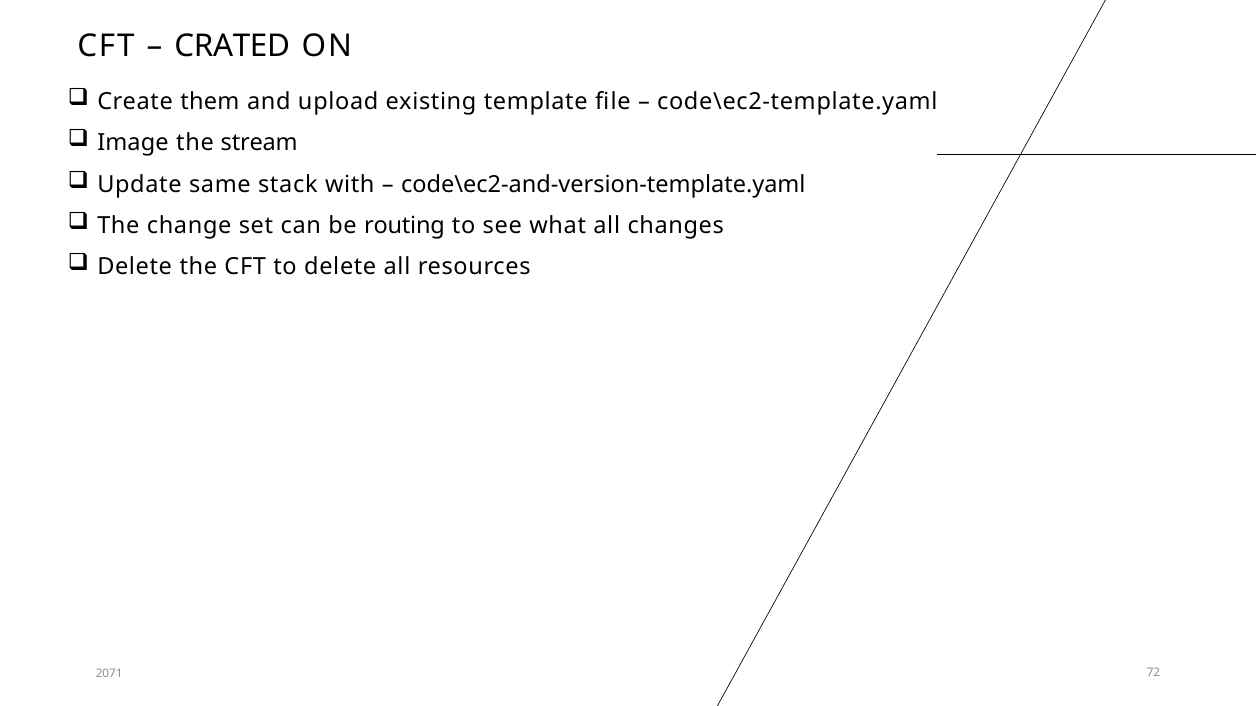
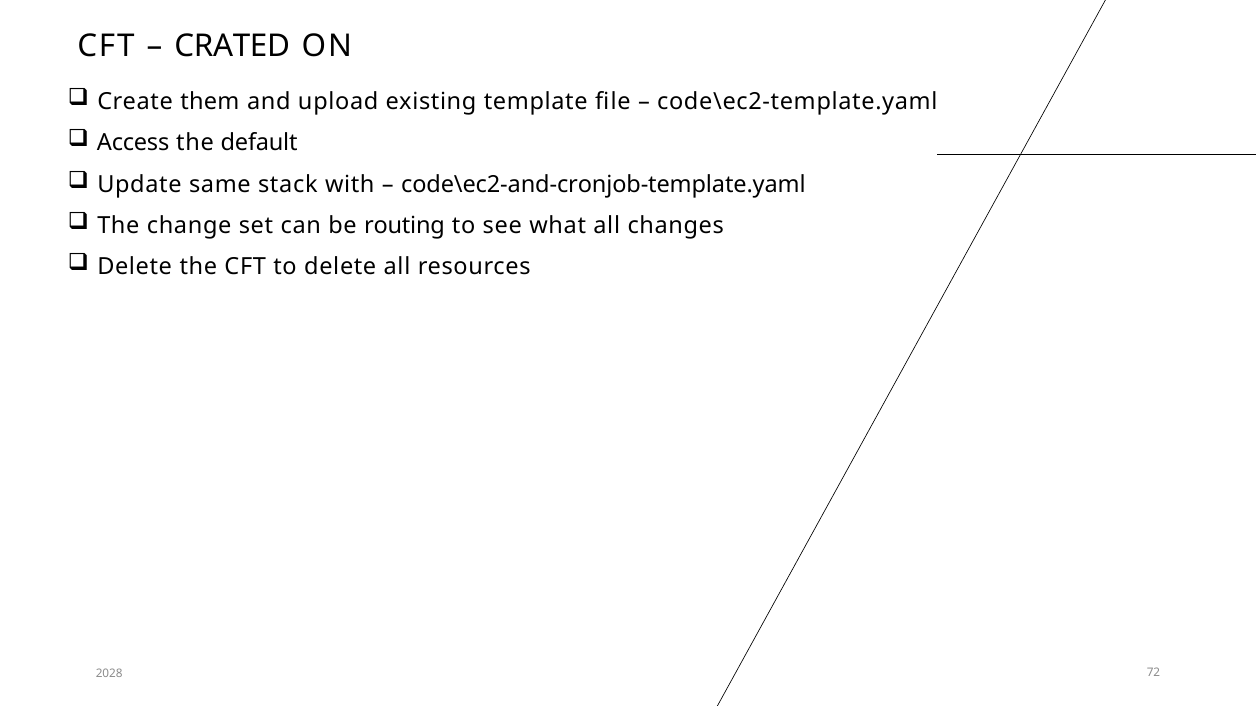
Image: Image -> Access (133, 143)
stream: stream -> default (259, 143)
code\ec2-and-version-template.yaml: code\ec2-and-version-template.yaml -> code\ec2-and-cronjob-template.yaml (603, 184)
2071: 2071 -> 2028 (109, 674)
